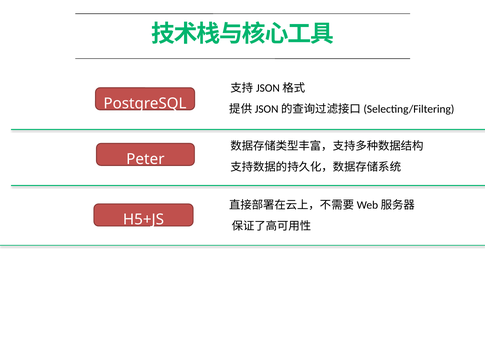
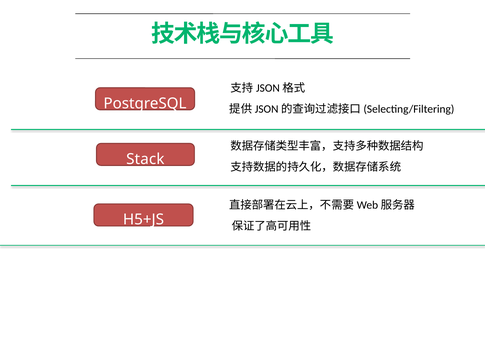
Peter: Peter -> Stack (145, 159)
